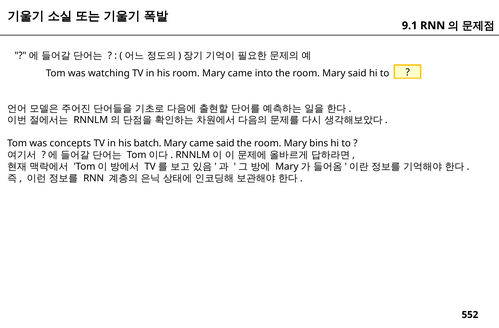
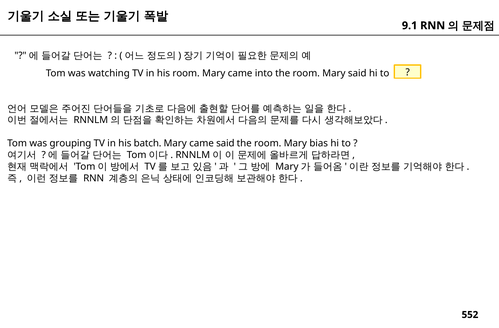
concepts: concepts -> grouping (70, 143)
bins: bins -> bias (319, 143)
